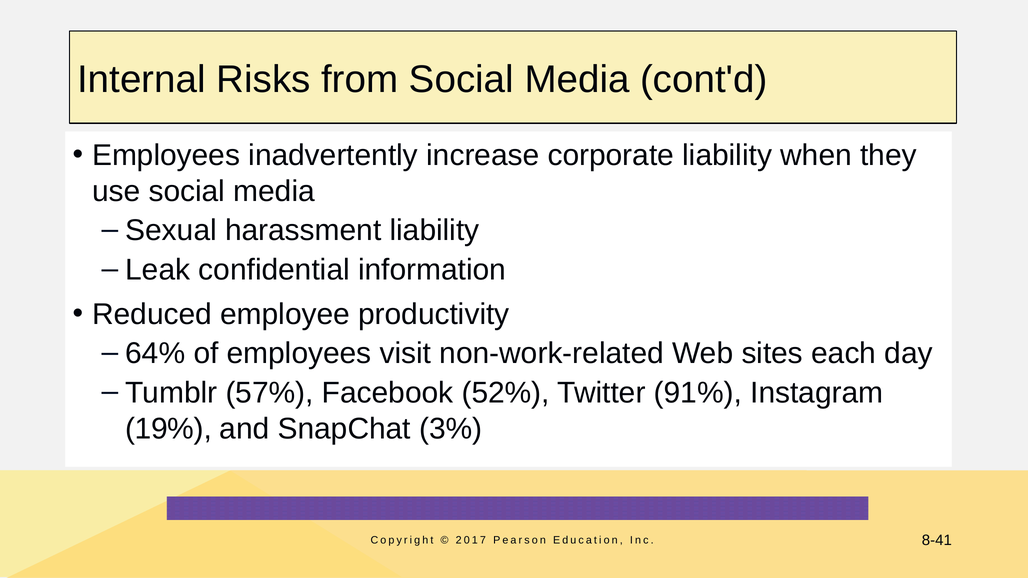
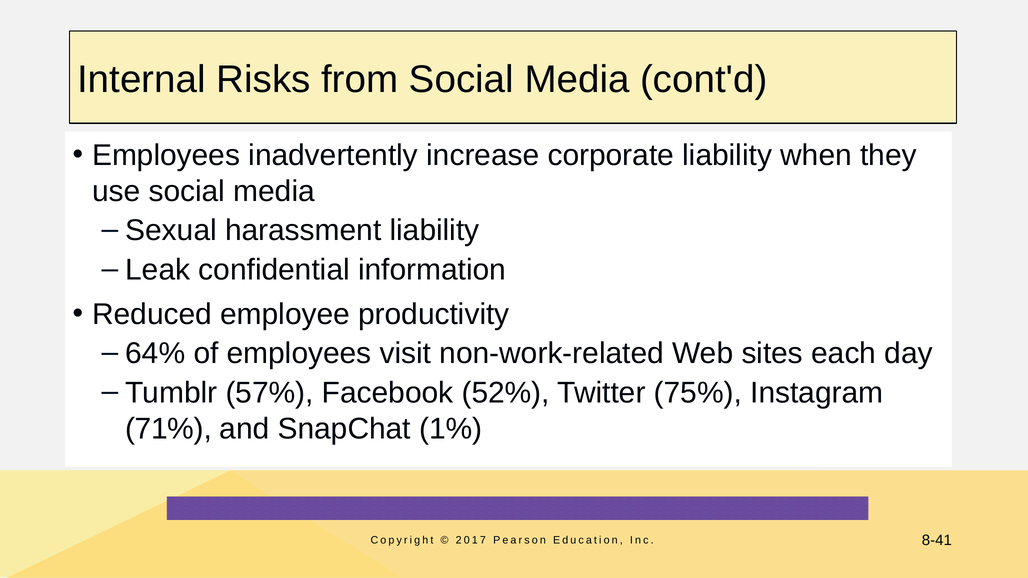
91%: 91% -> 75% (698, 393)
19%: 19% -> 71% (168, 429)
3%: 3% -> 1% (451, 429)
